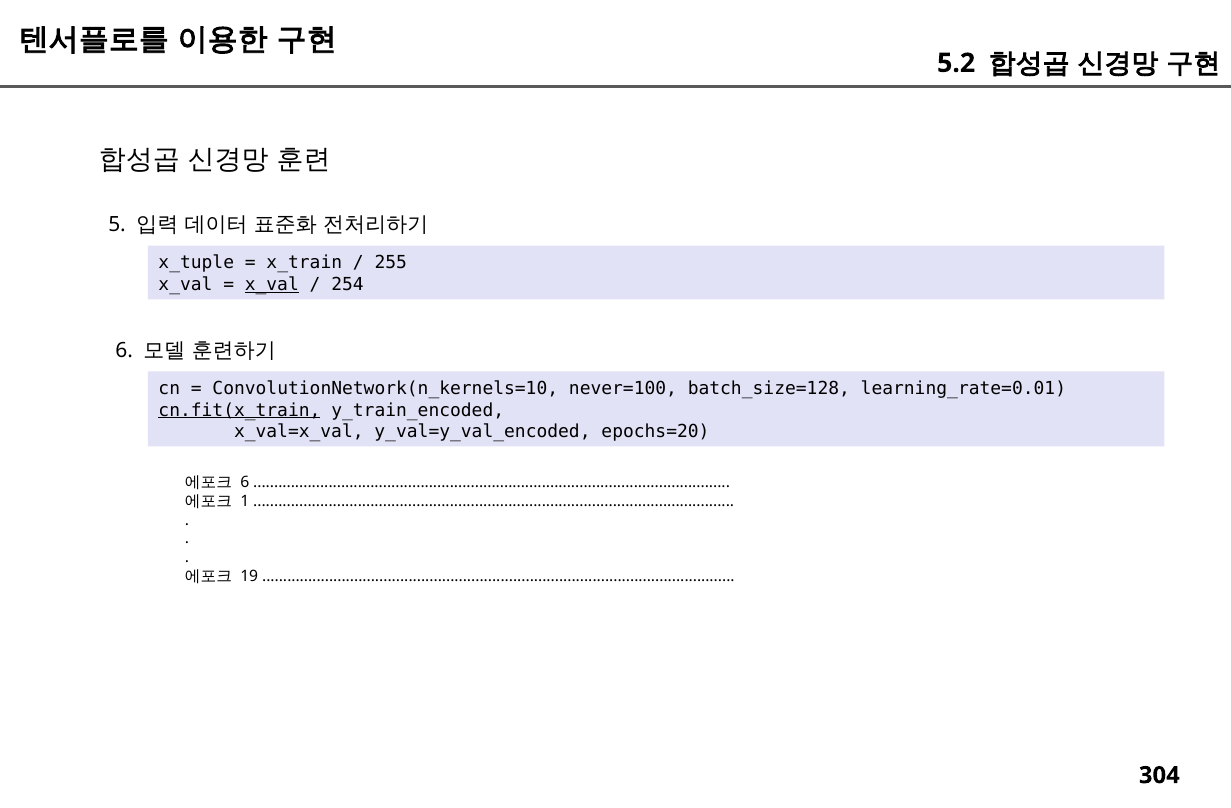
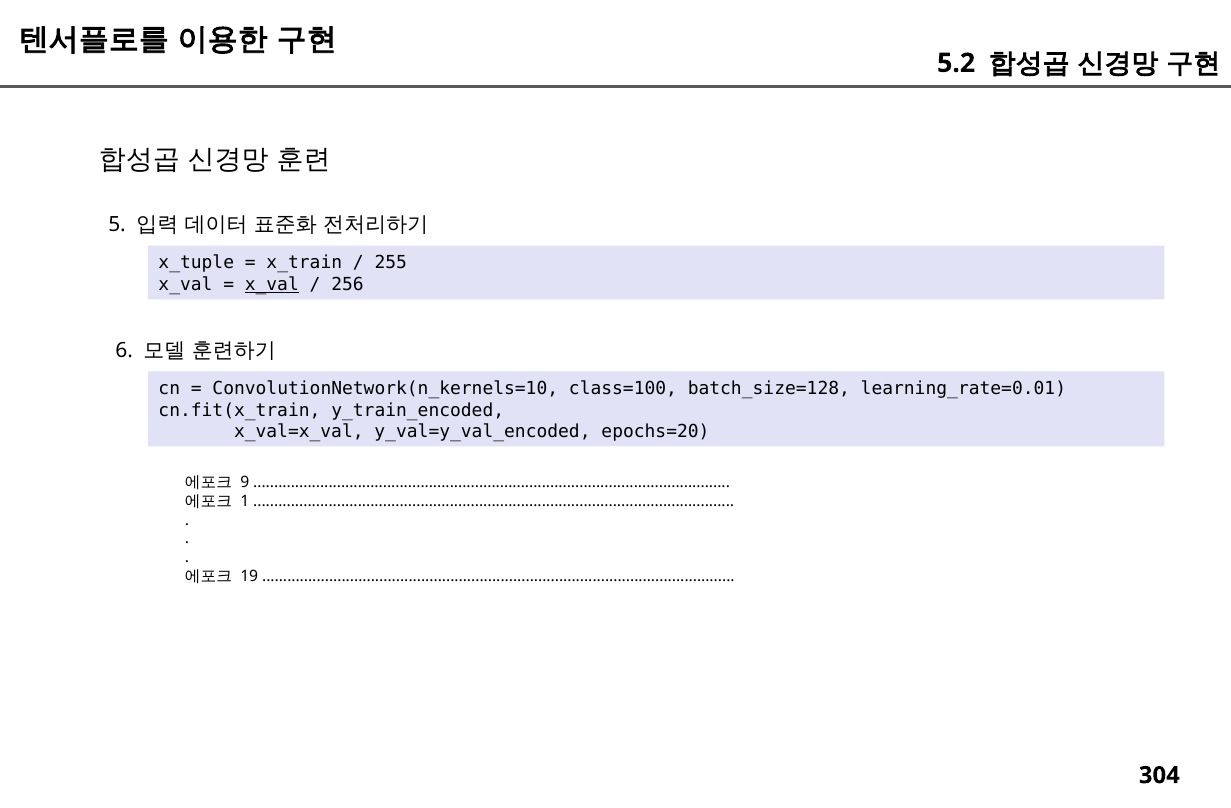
254: 254 -> 256 (348, 285)
never=100: never=100 -> class=100 (623, 389)
cn.fit(x_train underline: present -> none (239, 410)
6: 6 -> 9 (245, 482)
